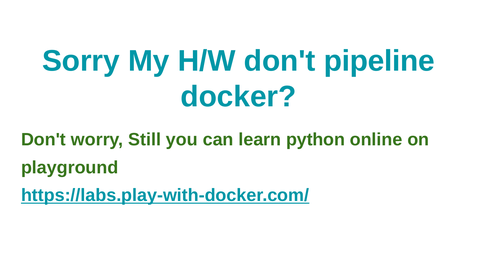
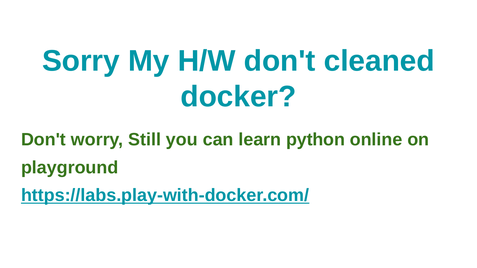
pipeline: pipeline -> cleaned (379, 61)
